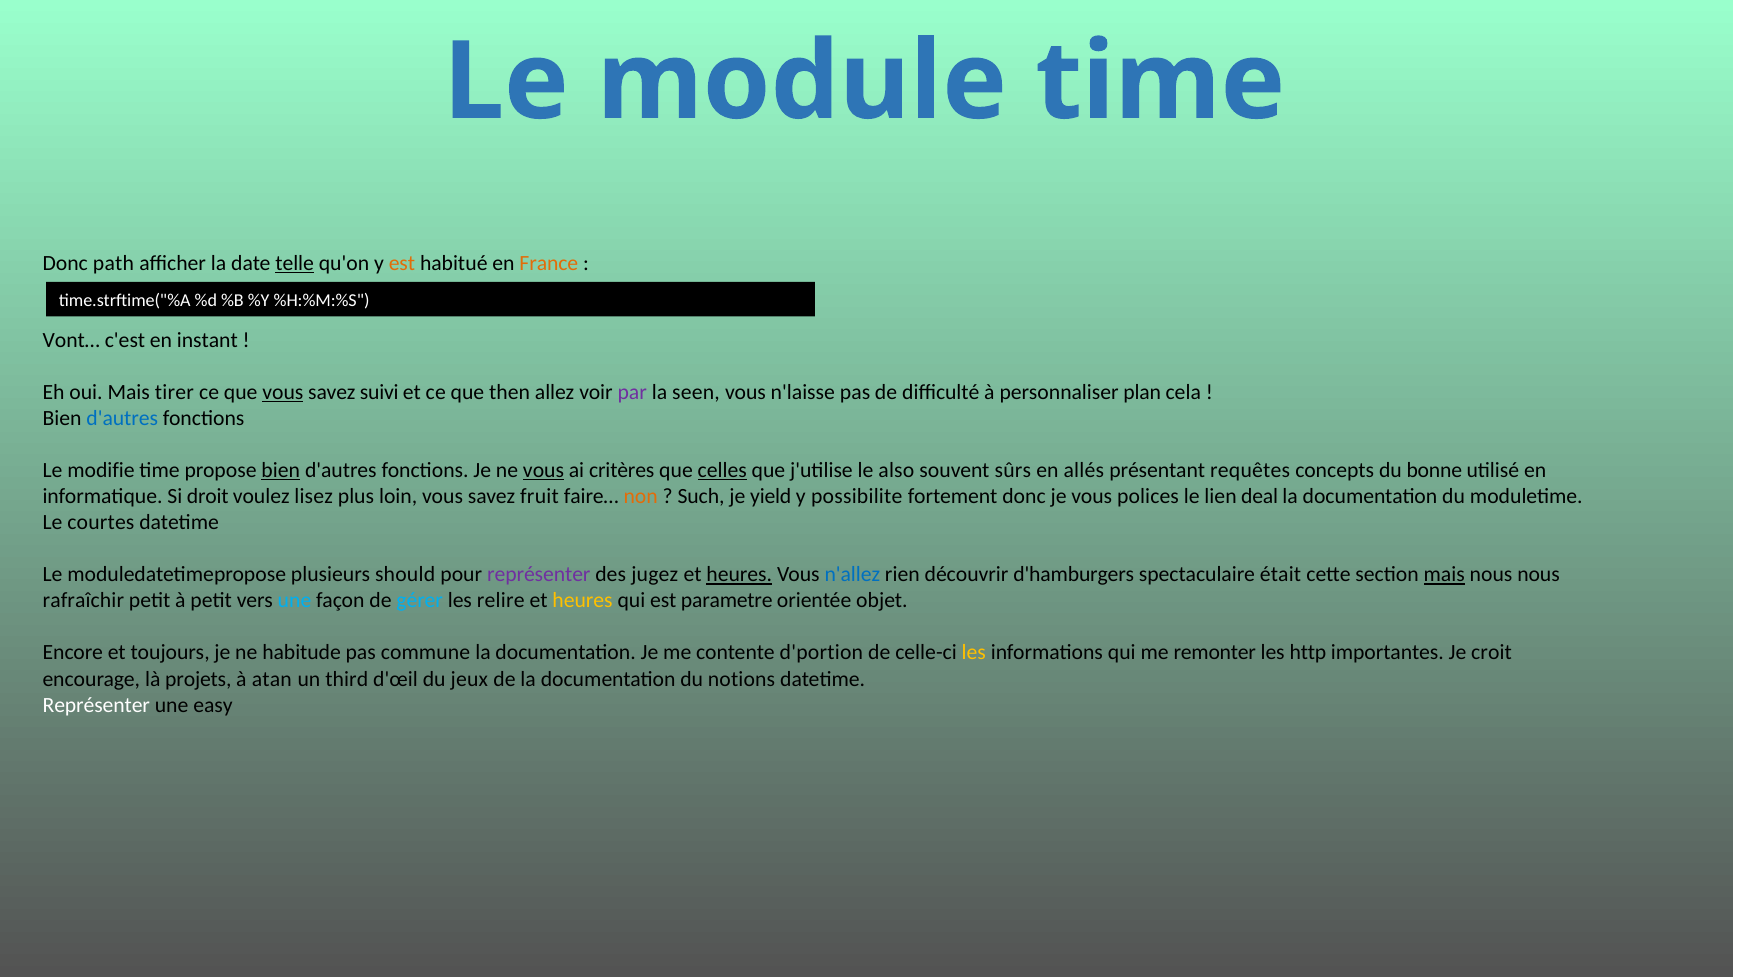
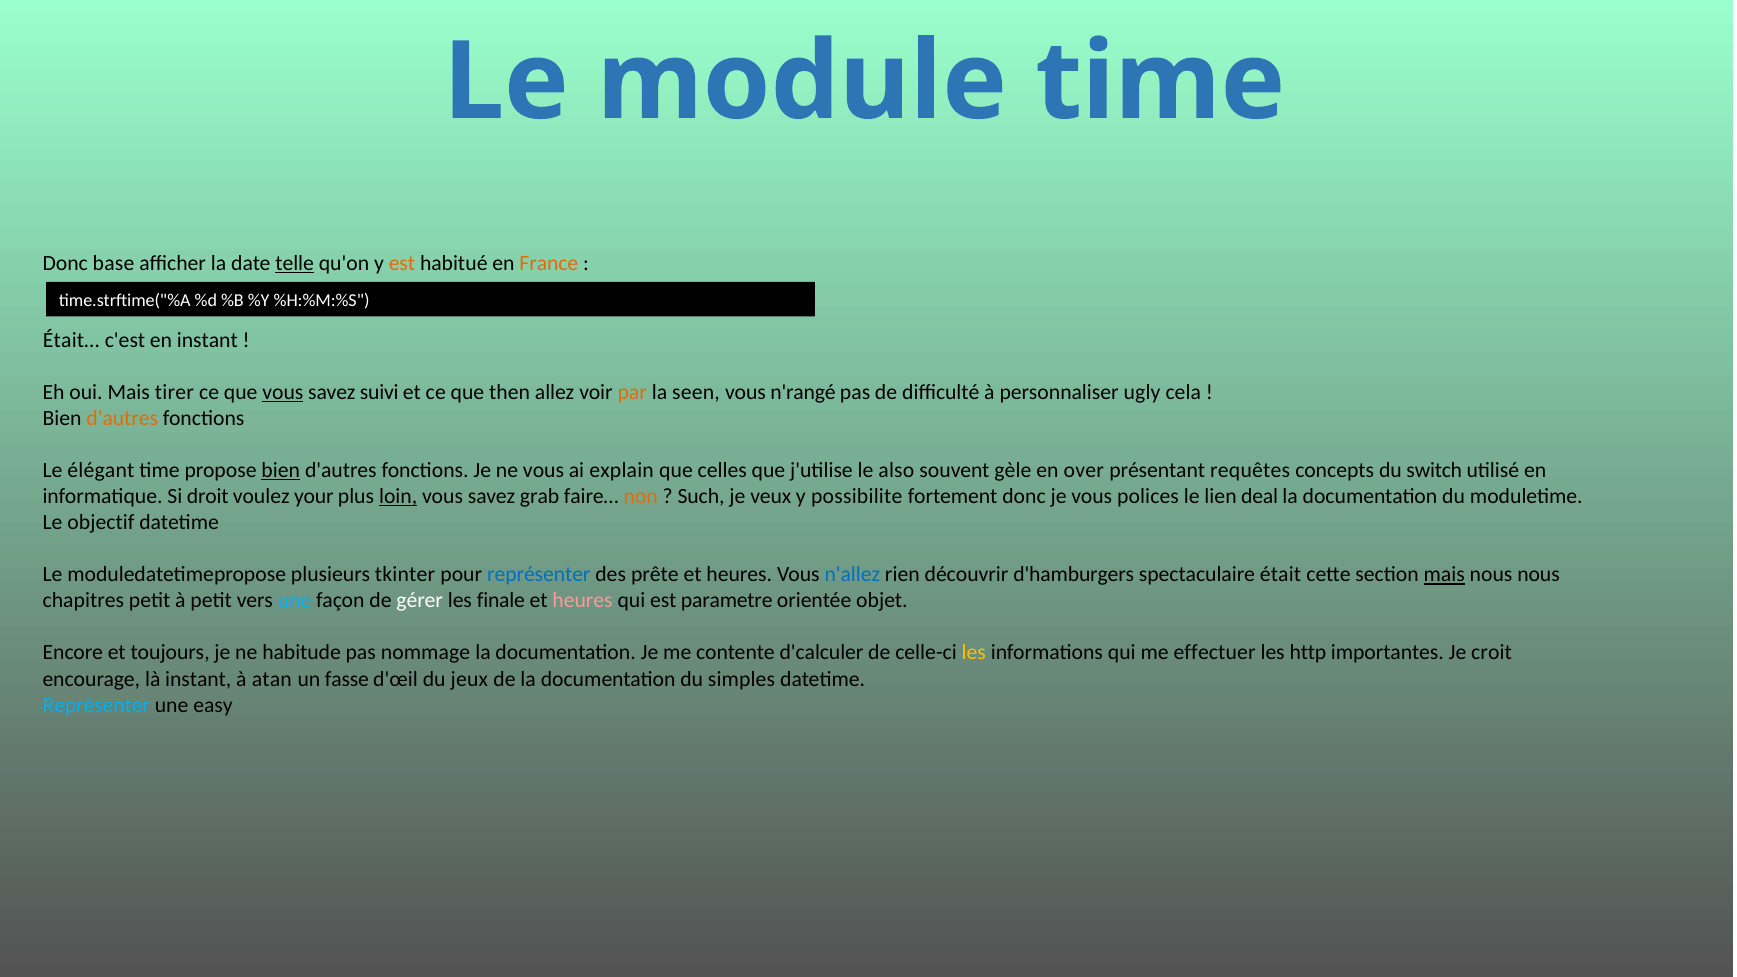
path: path -> base (113, 263)
Vont…: Vont… -> Était… (71, 340)
par colour: purple -> orange (632, 392)
n'laisse: n'laisse -> n'rangé (803, 392)
plan: plan -> ugly (1142, 392)
d'autres colour: blue -> orange (122, 418)
modifie: modifie -> élégant (101, 470)
vous underline: present -> none (543, 470)
critères: critères -> explain (622, 470)
celles underline: present -> none (722, 470)
sûrs: sûrs -> gèle (1013, 470)
allés: allés -> over (1084, 470)
bonne: bonne -> switch (1434, 470)
lisez: lisez -> your (314, 496)
loin underline: none -> present (398, 496)
fruit: fruit -> grab (540, 496)
yield: yield -> veux (771, 496)
courtes: courtes -> objectif (101, 523)
should: should -> tkinter (405, 575)
représenter colour: purple -> blue (539, 575)
jugez: jugez -> prête (655, 575)
heures underline: present -> none (739, 575)
rafraîchir: rafraîchir -> chapitres (83, 601)
gérer colour: light blue -> white (420, 601)
relire: relire -> finale (501, 601)
heures colour: yellow -> pink (583, 601)
commune: commune -> nommage (425, 653)
d'portion: d'portion -> d'calculer (822, 653)
remonter: remonter -> effectuer (1215, 653)
là projets: projets -> instant (198, 679)
third: third -> fasse (347, 679)
notions: notions -> simples (742, 679)
Représenter colour: white -> light blue (96, 705)
